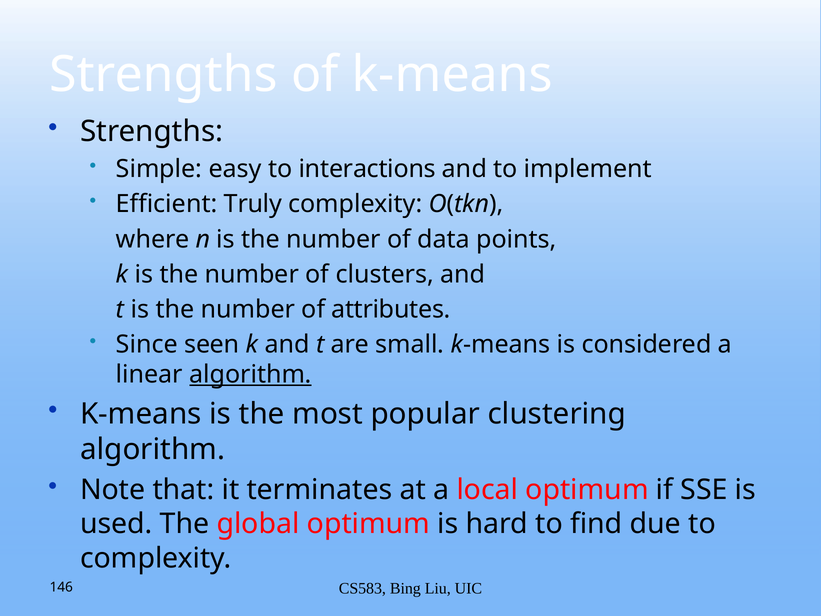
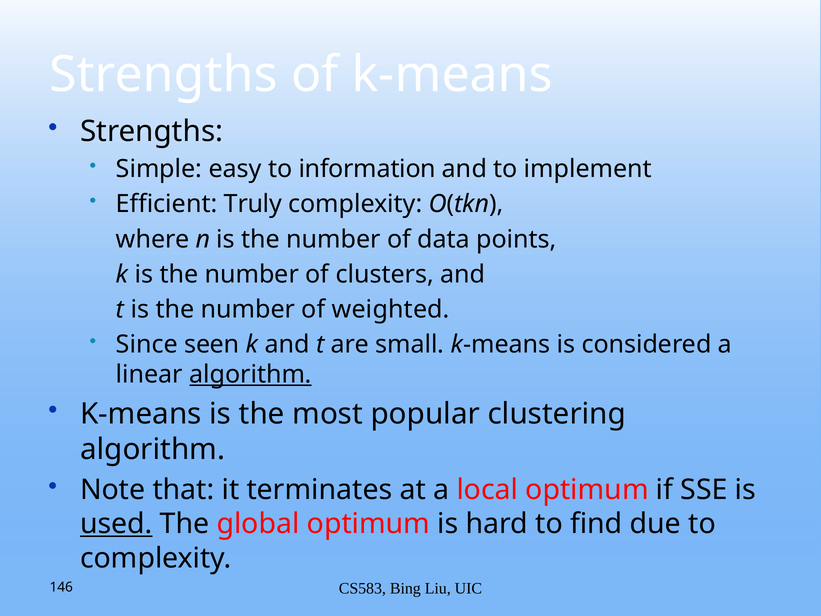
interactions: interactions -> information (367, 169)
attributes: attributes -> weighted (391, 309)
used underline: none -> present (116, 524)
